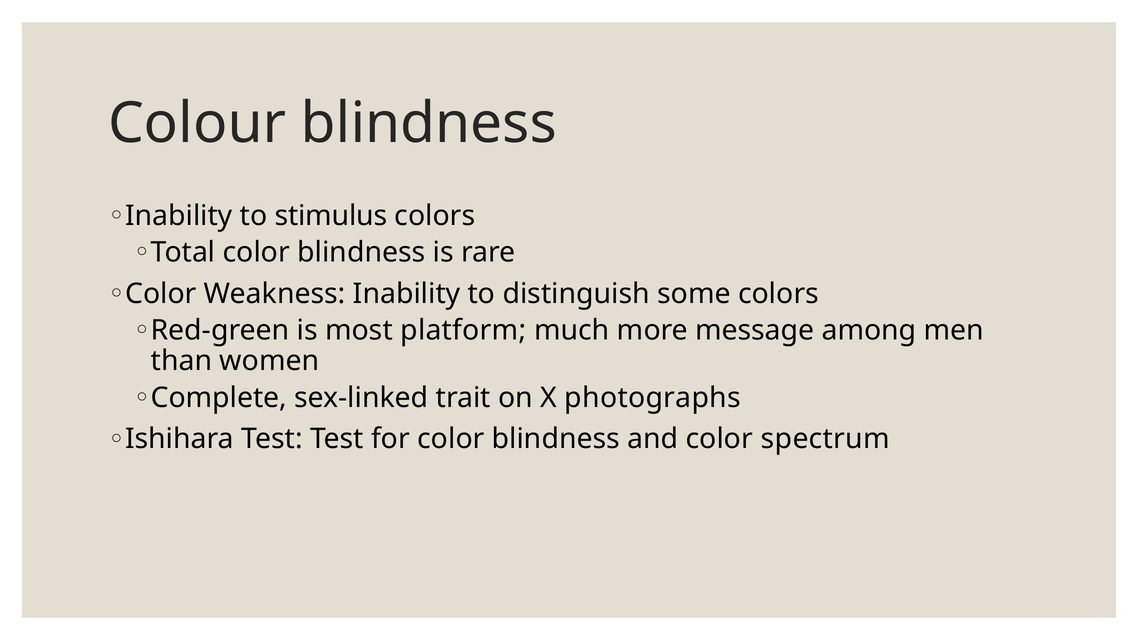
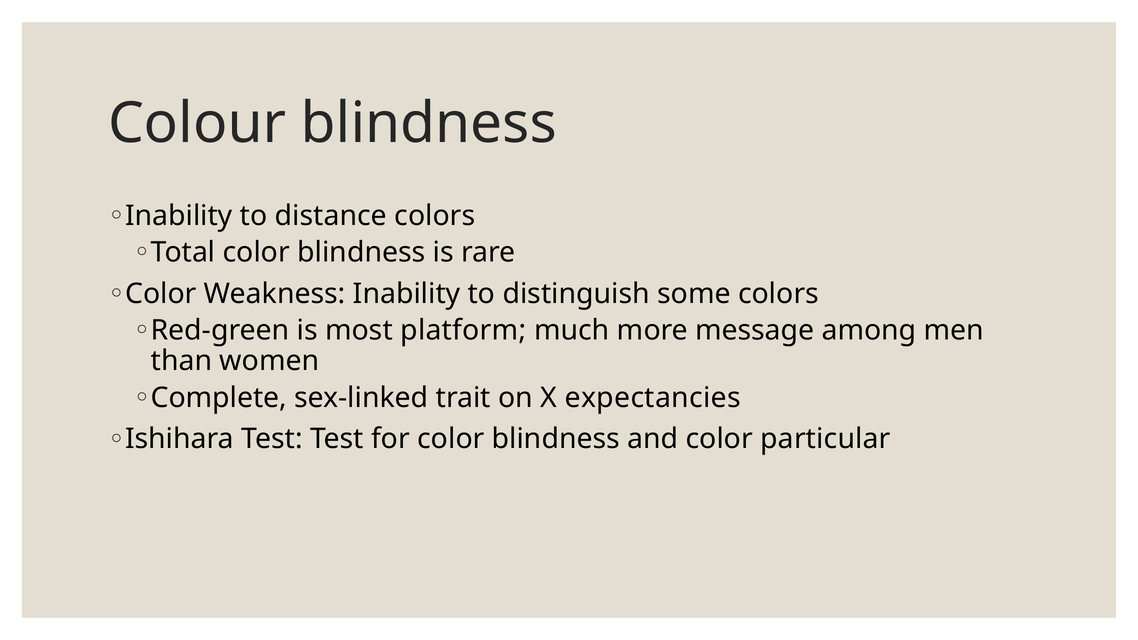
stimulus: stimulus -> distance (331, 216)
photographs: photographs -> expectancies (653, 398)
spectrum: spectrum -> particular (825, 439)
